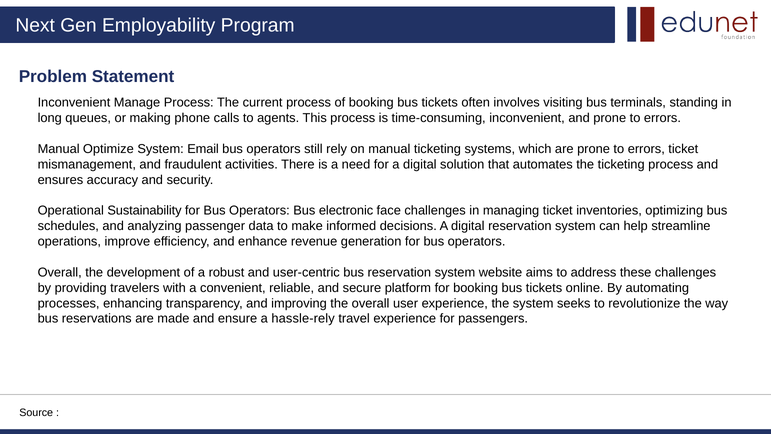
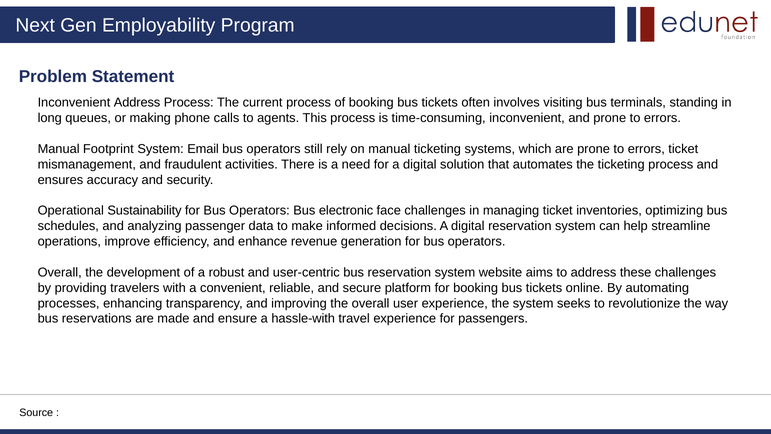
Inconvenient Manage: Manage -> Address (137, 103)
Optimize: Optimize -> Footprint (108, 149)
hassle-rely: hassle-rely -> hassle-with (303, 319)
